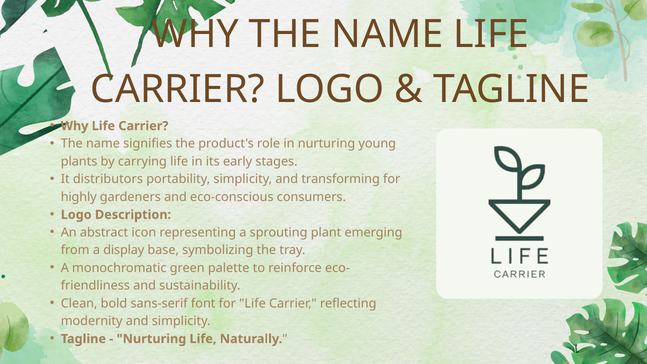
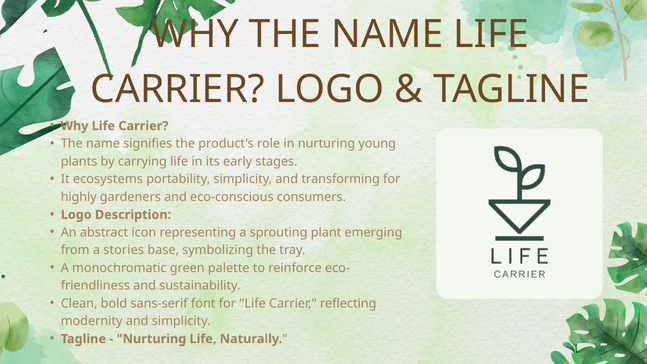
distributors: distributors -> ecosystems (108, 179)
display: display -> stories (124, 250)
